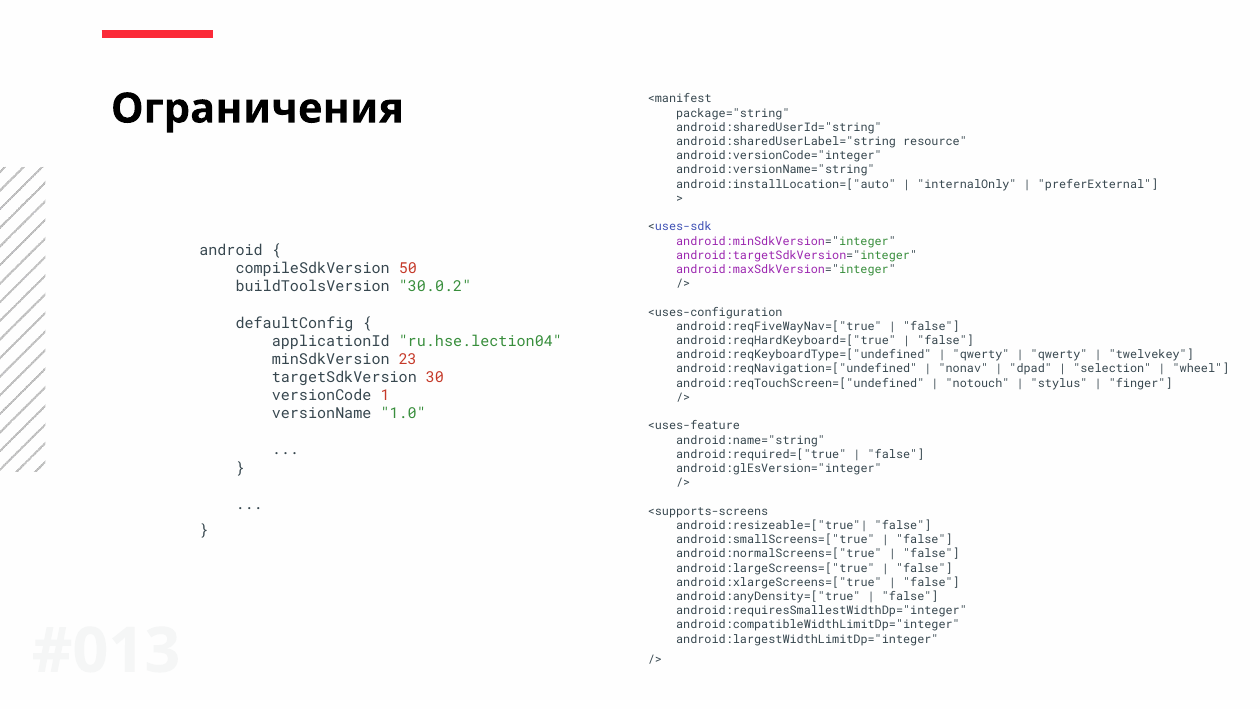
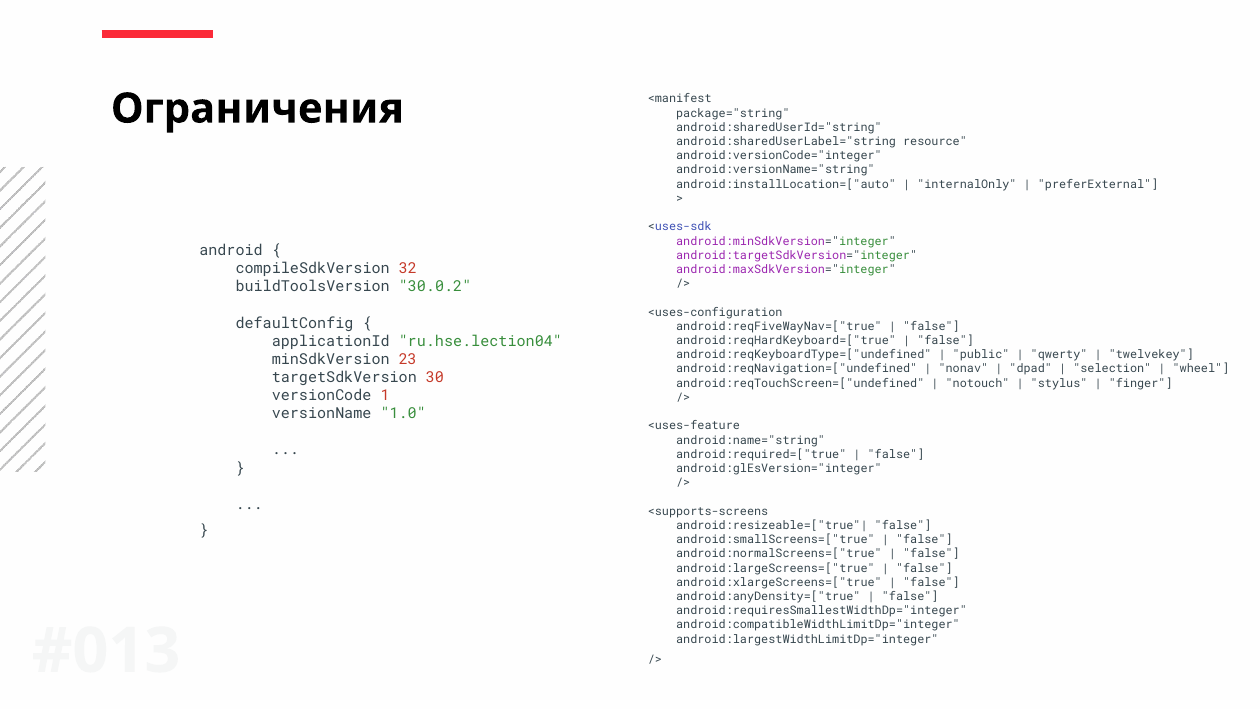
50: 50 -> 32 (408, 269)
qwerty: qwerty -> public (981, 355)
